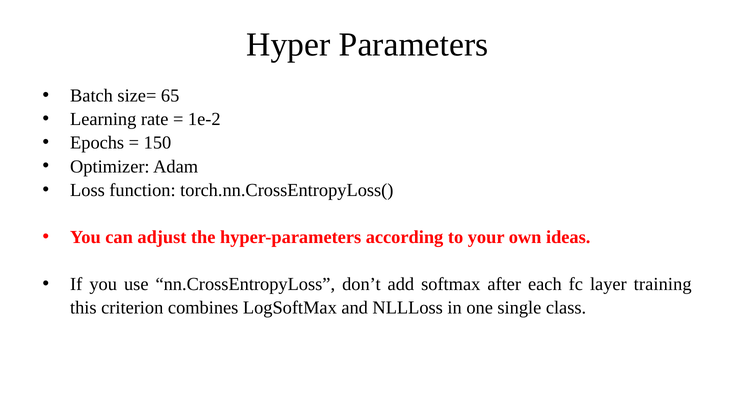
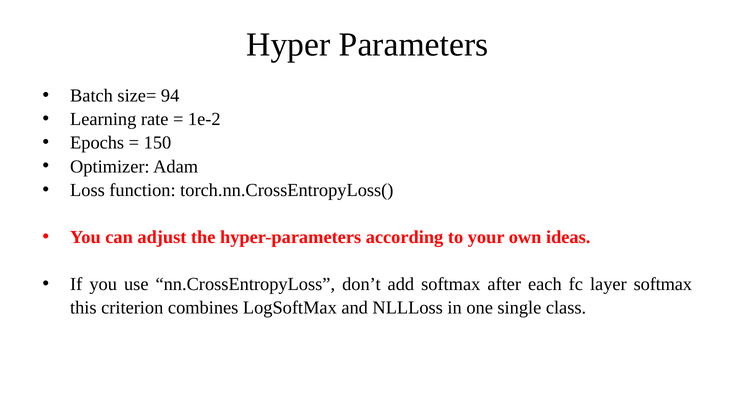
65: 65 -> 94 (170, 96)
layer training: training -> softmax (663, 285)
